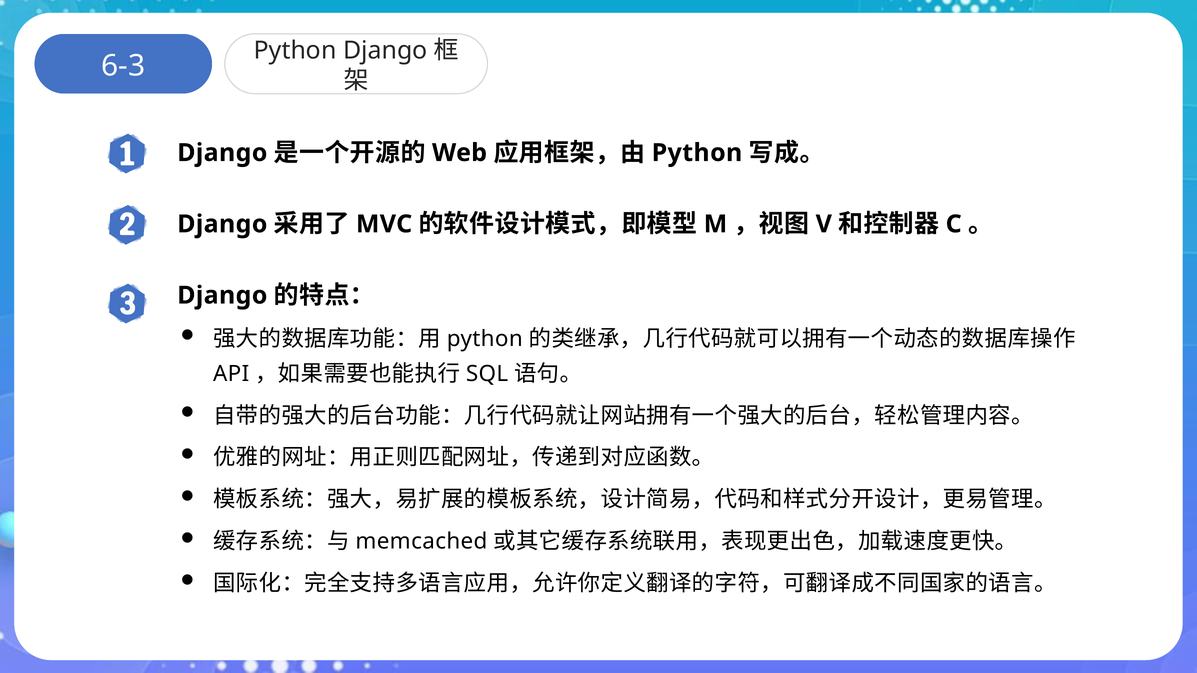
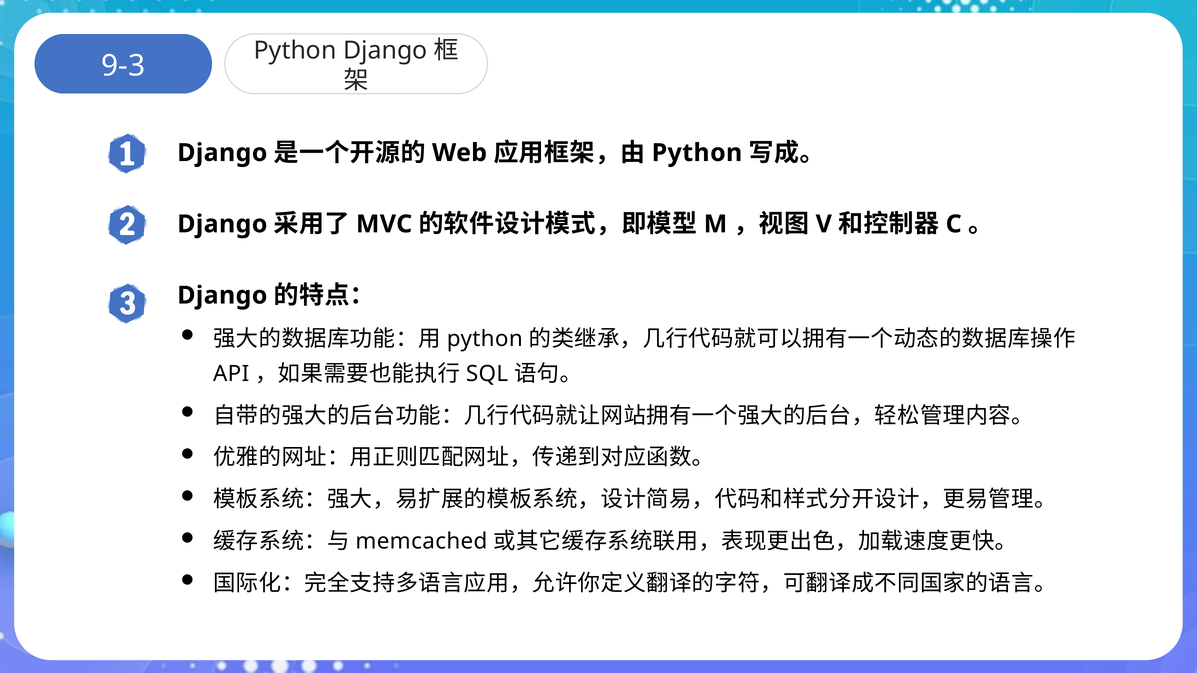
6-3: 6-3 -> 9-3 (123, 66)
